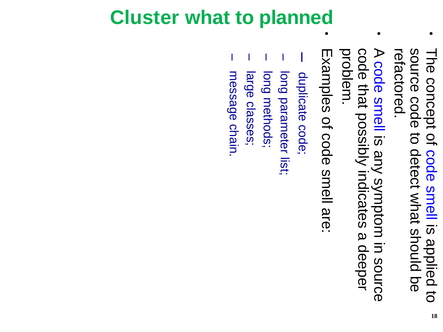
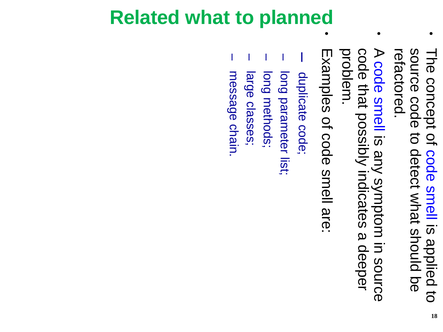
Cluster: Cluster -> Related (145, 18)
